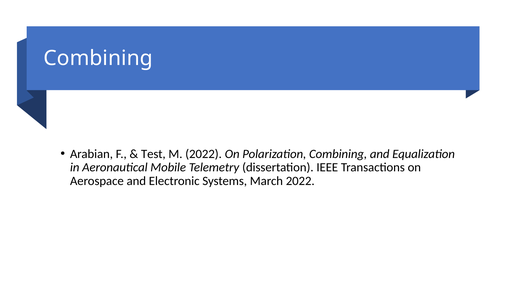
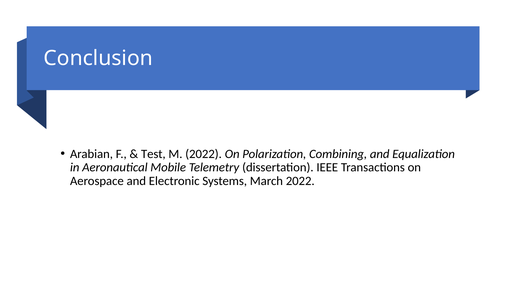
Combining: Combining -> Conclusion (98, 58)
